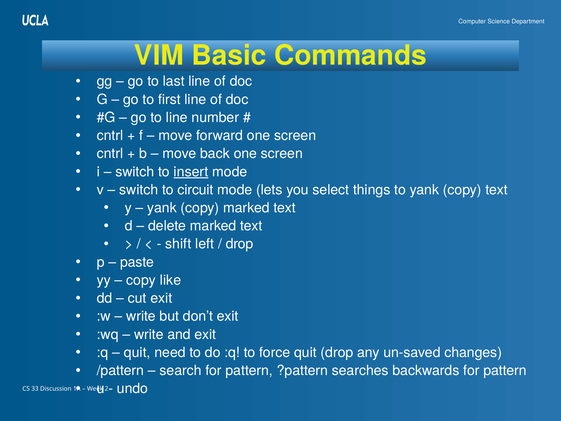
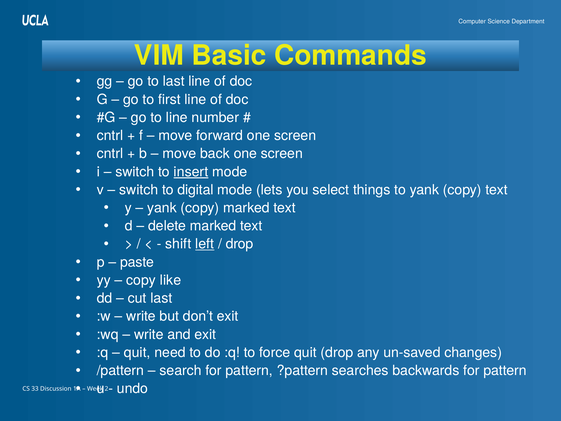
circuit: circuit -> digital (196, 190)
left underline: none -> present (205, 244)
cut exit: exit -> last (161, 298)
